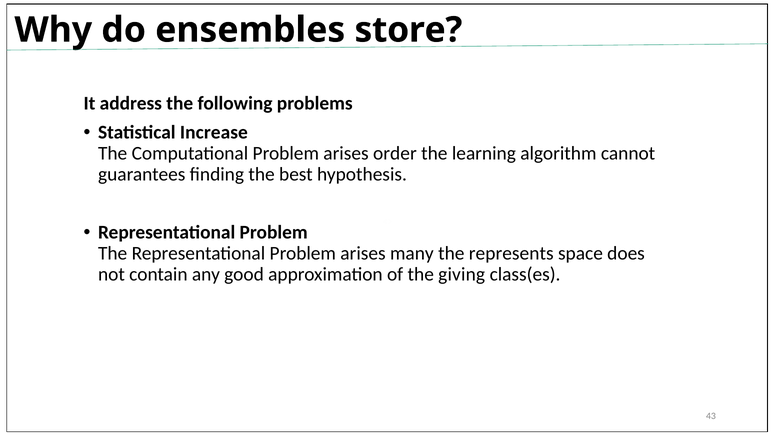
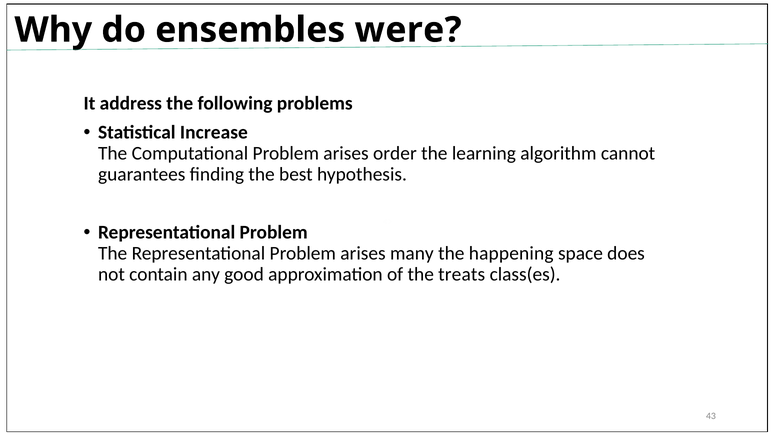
store: store -> were (408, 30)
represents: represents -> happening (511, 253)
giving: giving -> treats (462, 274)
